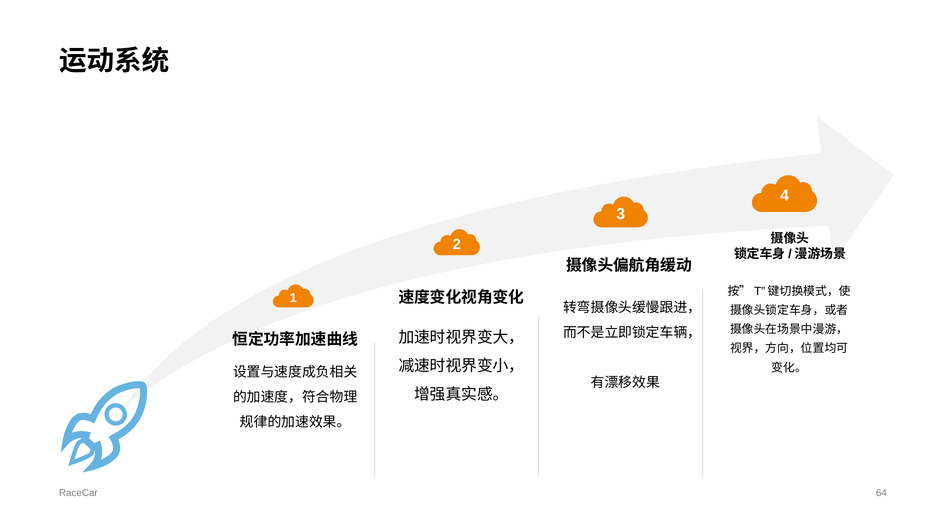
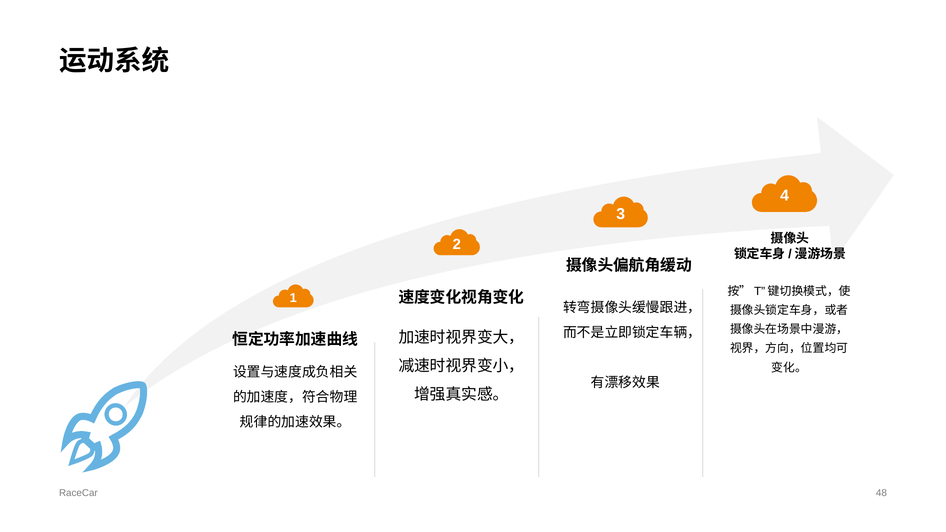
64: 64 -> 48 (881, 493)
